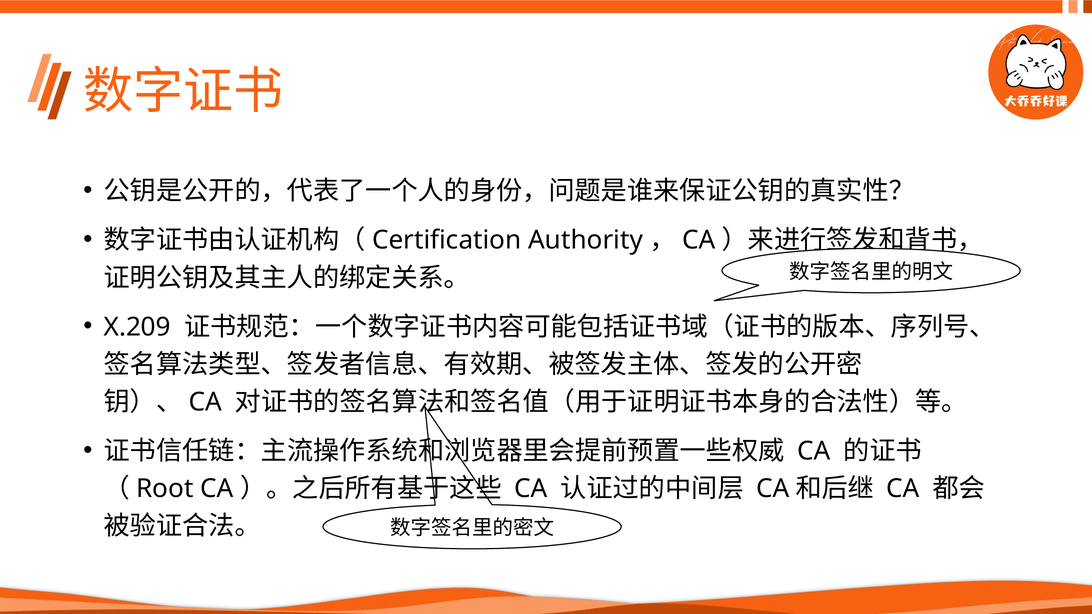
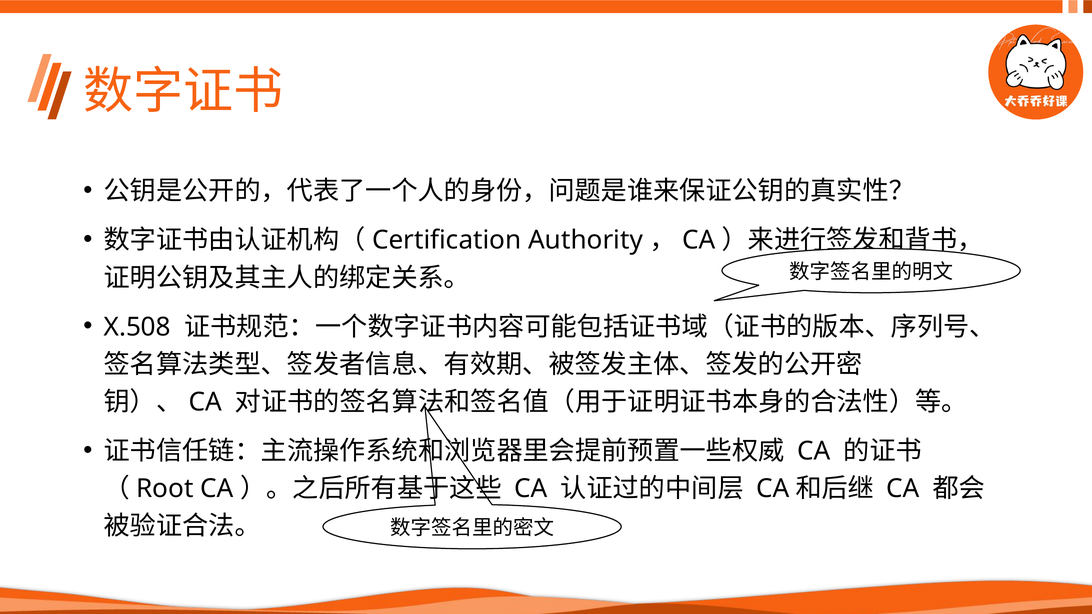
X.209: X.209 -> X.508 (137, 327)
